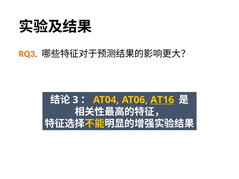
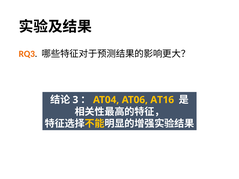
AT16 underline: present -> none (162, 100)
